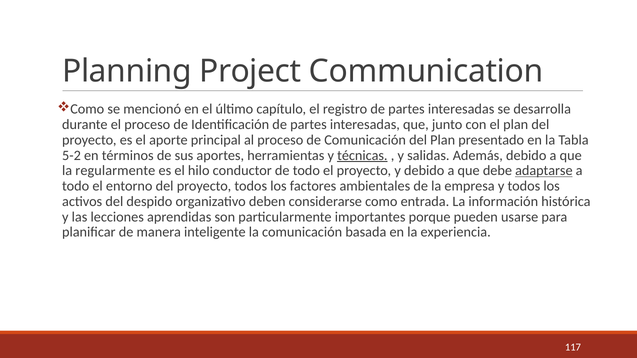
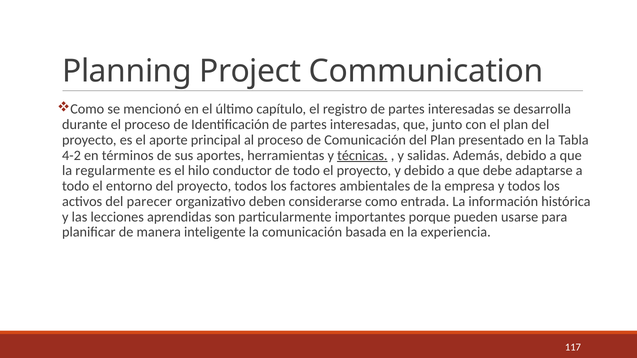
5-2: 5-2 -> 4-2 (71, 155)
adaptarse underline: present -> none (544, 171)
despido: despido -> parecer (149, 202)
